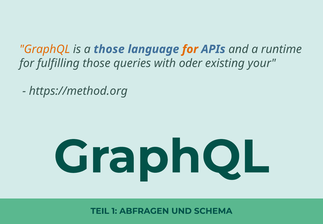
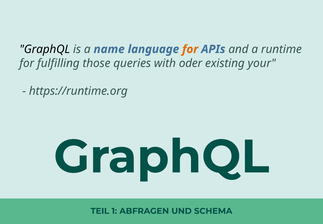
GraphQL colour: orange -> black (45, 49)
a those: those -> name (109, 49)
https://method.org: https://method.org -> https://runtime.org (78, 91)
